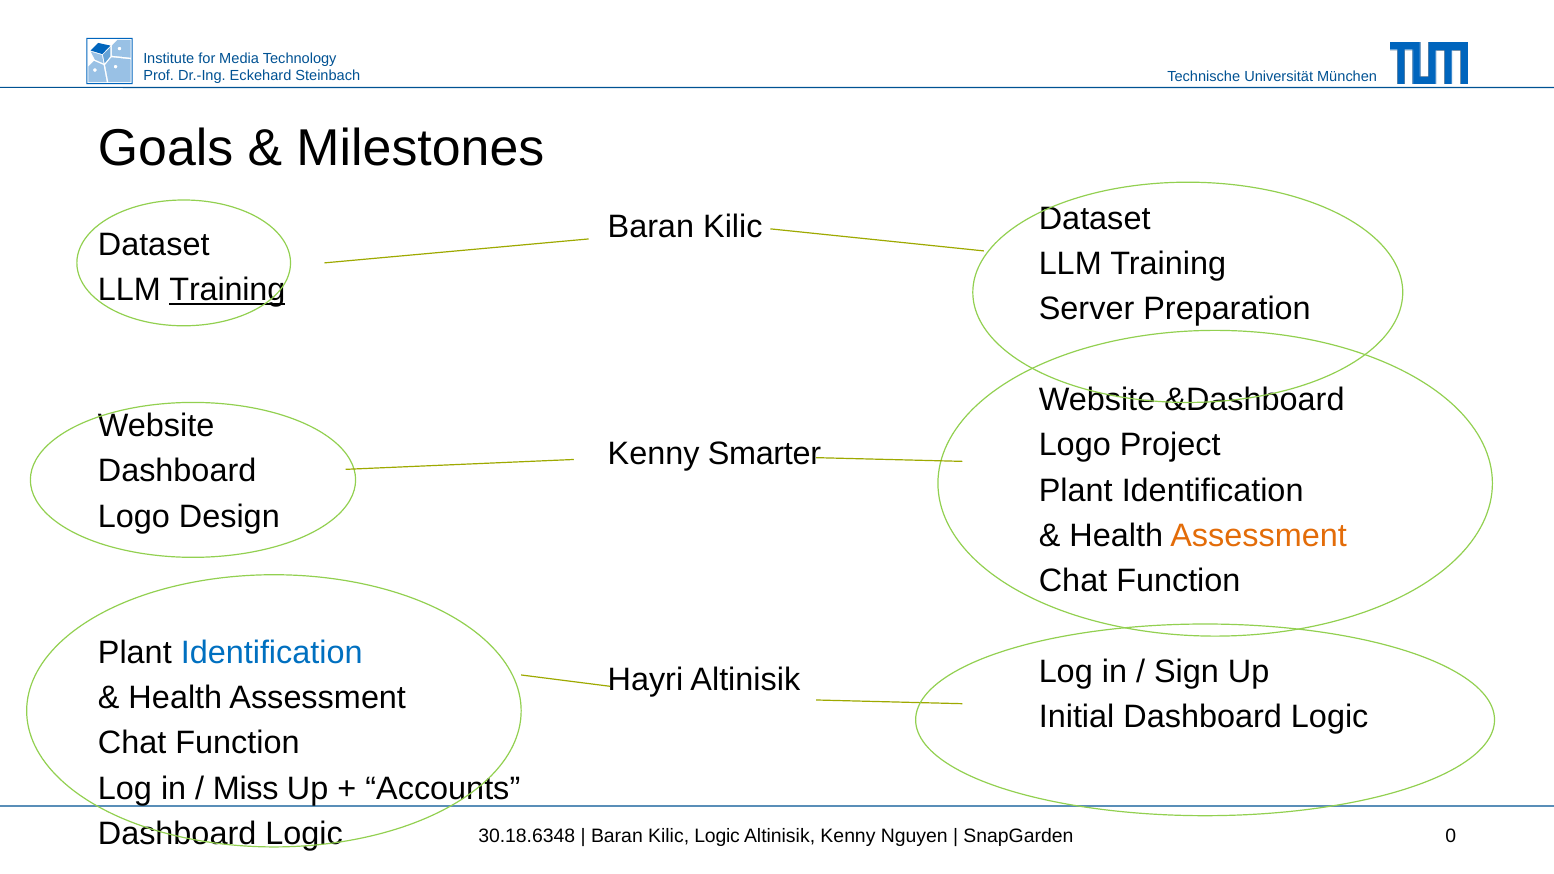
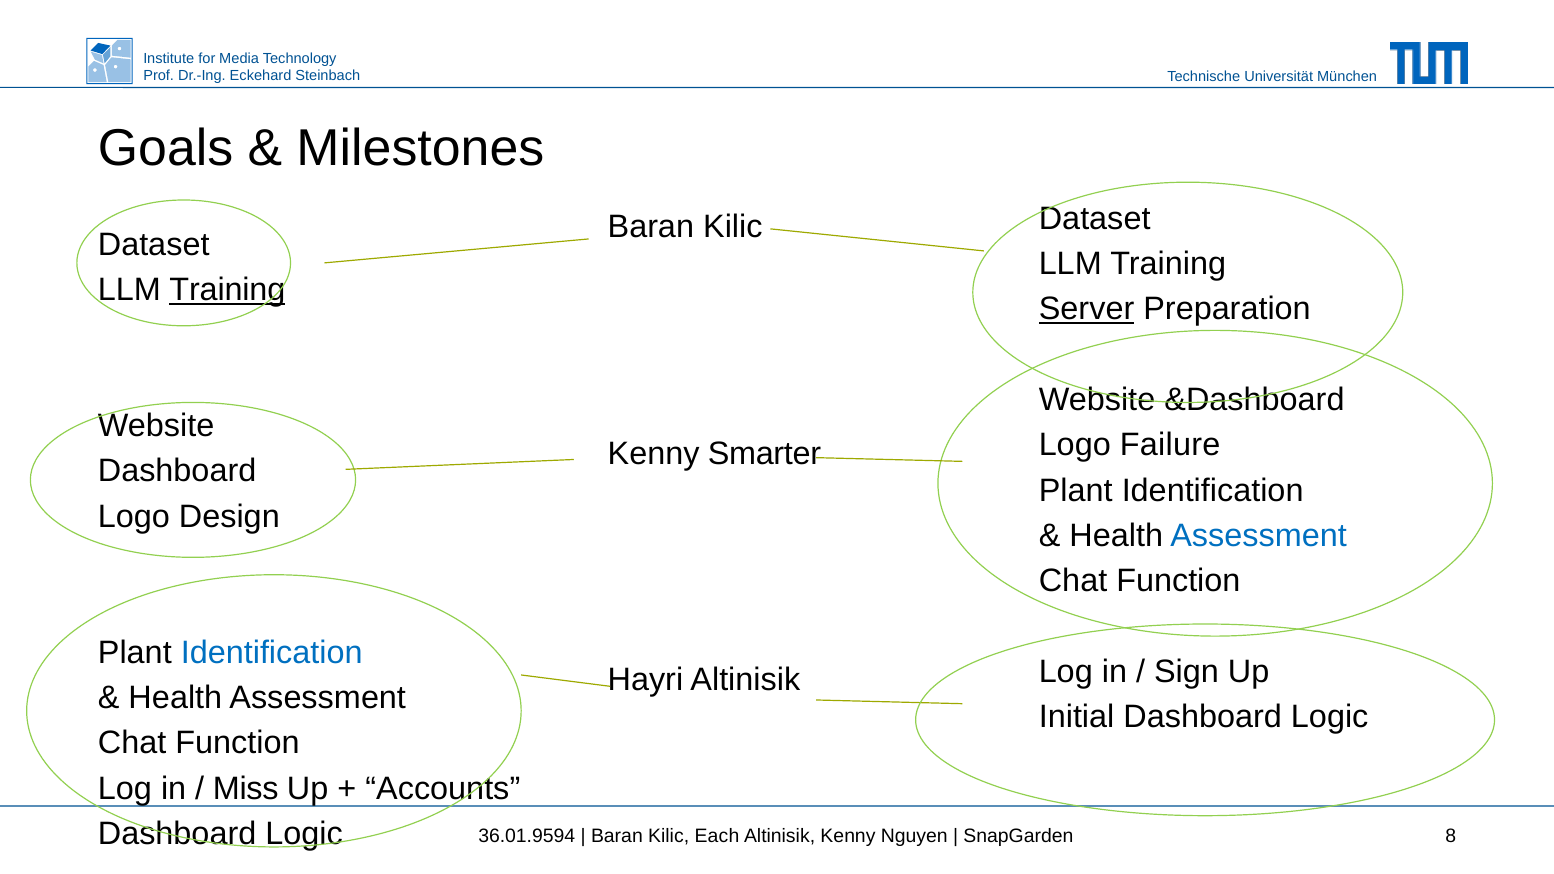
Server underline: none -> present (1087, 309)
Project: Project -> Failure (1170, 445)
Assessment colour: orange -> blue (1259, 536)
0: 0 -> 8 (1451, 837)
30.18.6348: 30.18.6348 -> 36.01.9594 (527, 837)
Kilic Logic: Logic -> Each (717, 837)
